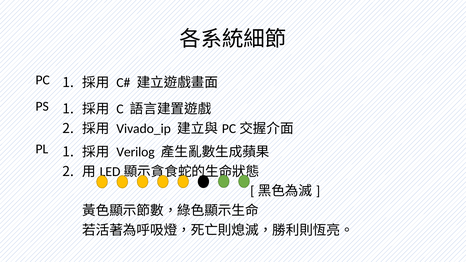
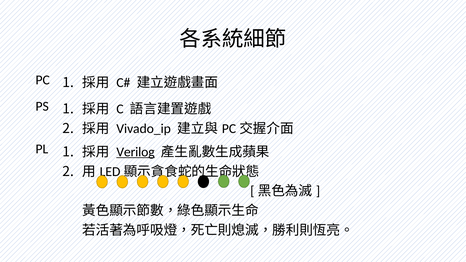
Verilog underline: none -> present (136, 152)
